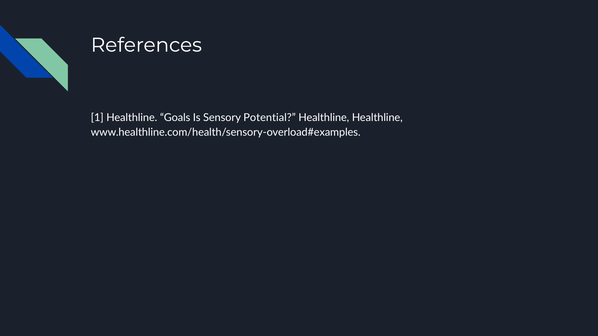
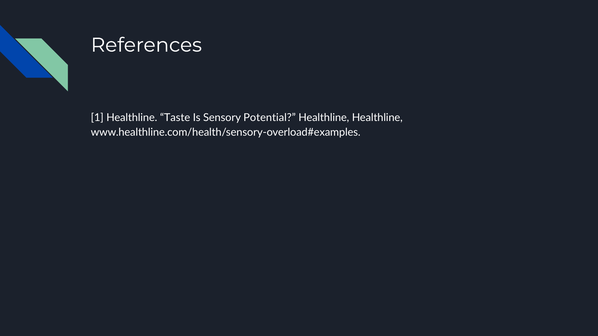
Goals: Goals -> Taste (175, 118)
